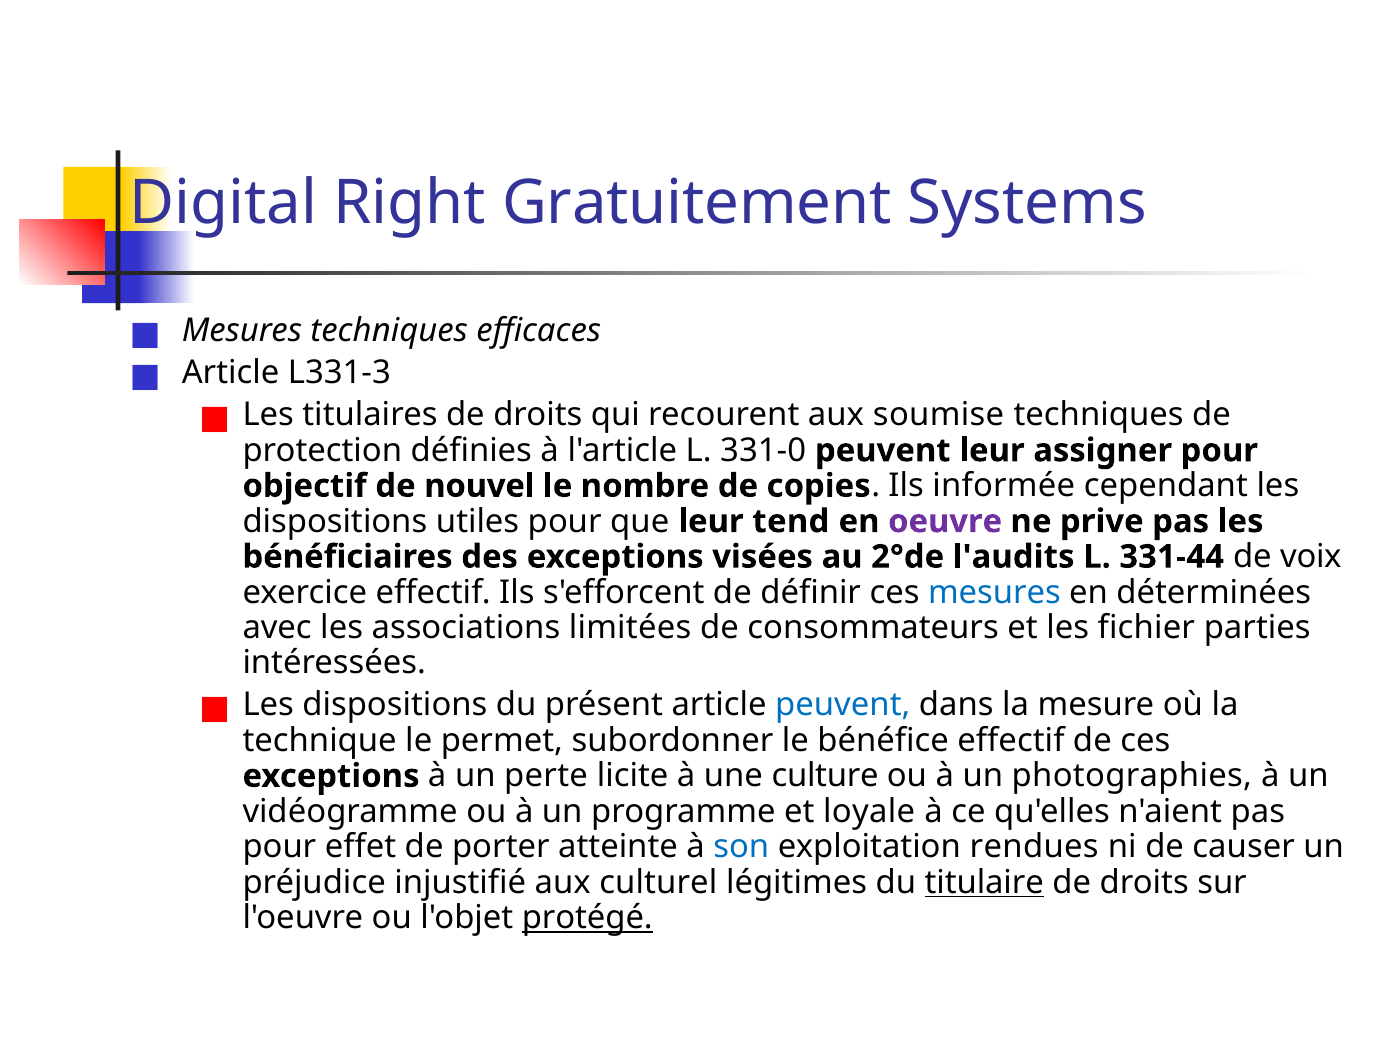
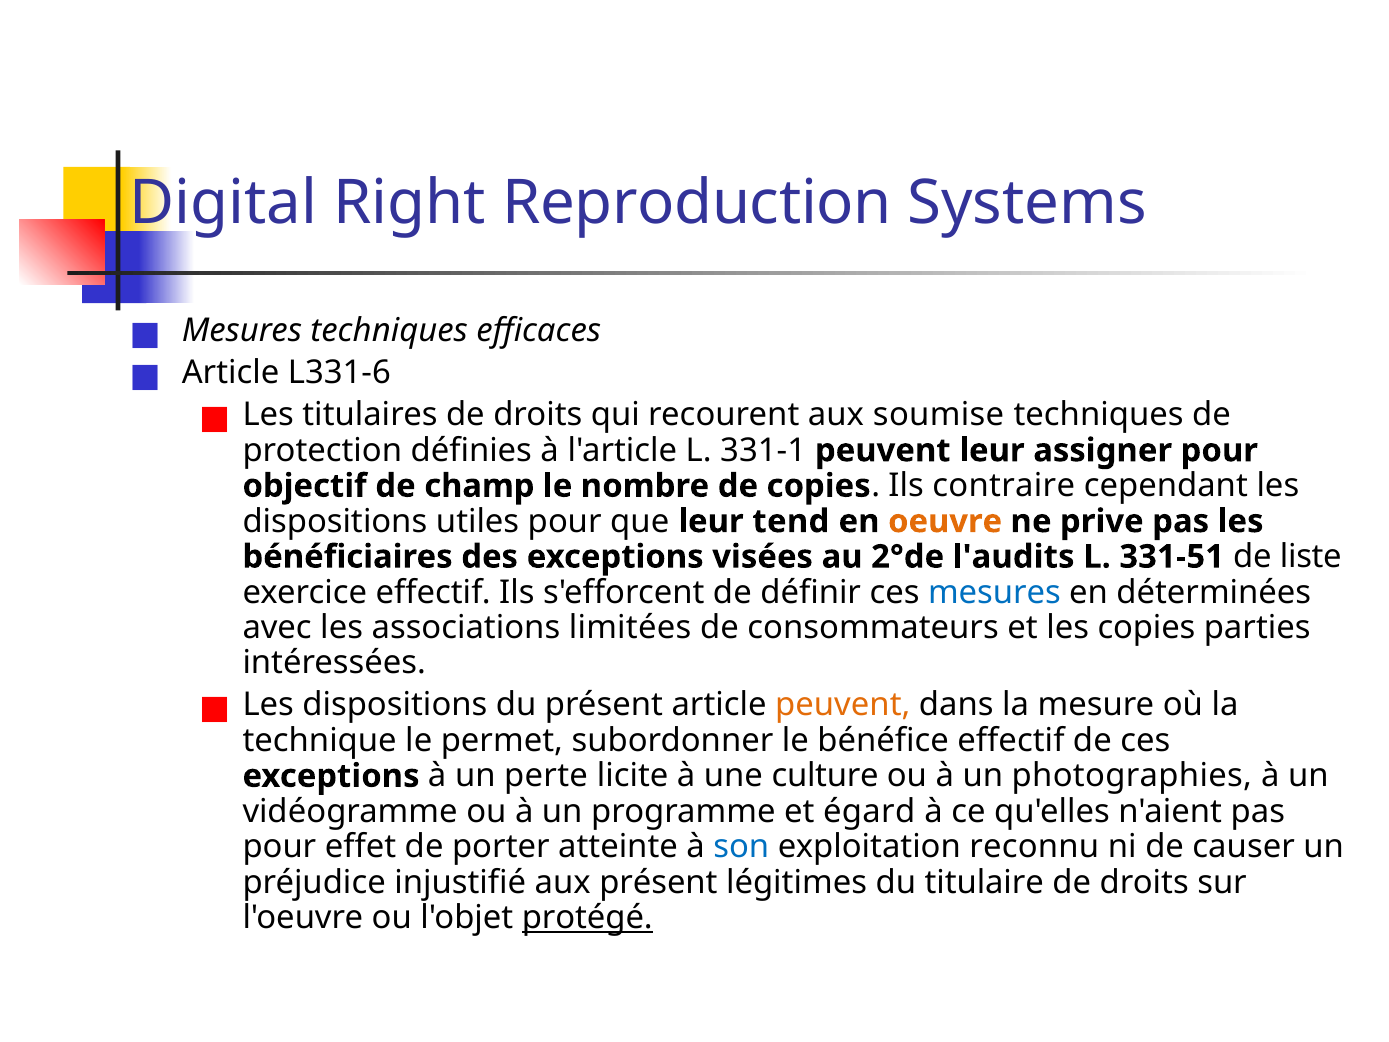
Gratuitement: Gratuitement -> Reproduction (697, 203)
L331-3: L331-3 -> L331-6 (339, 373)
331-0: 331-0 -> 331-1 (763, 450)
nouvel: nouvel -> champ (479, 486)
informée: informée -> contraire (1004, 486)
oeuvre colour: purple -> orange (945, 521)
331-44: 331-44 -> 331-51 (1172, 557)
voix: voix -> liste (1311, 557)
les fichier: fichier -> copies (1146, 628)
peuvent colour: blue -> orange (843, 705)
loyale: loyale -> égard (869, 811)
rendues: rendues -> reconnu (1034, 847)
aux culturel: culturel -> présent (658, 882)
titulaire underline: present -> none (984, 882)
